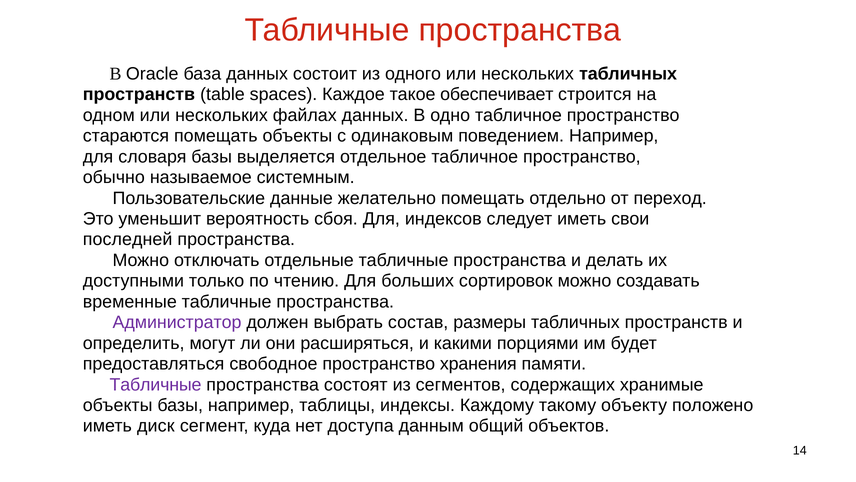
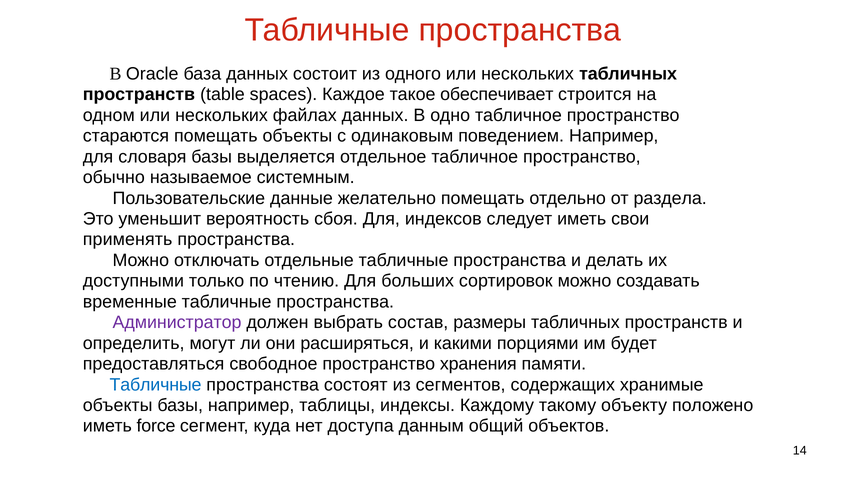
переход: переход -> раздела (670, 198)
последней: последней -> применять (128, 239)
Табличные colour: purple -> blue (156, 384)
диск: диск -> force (156, 426)
